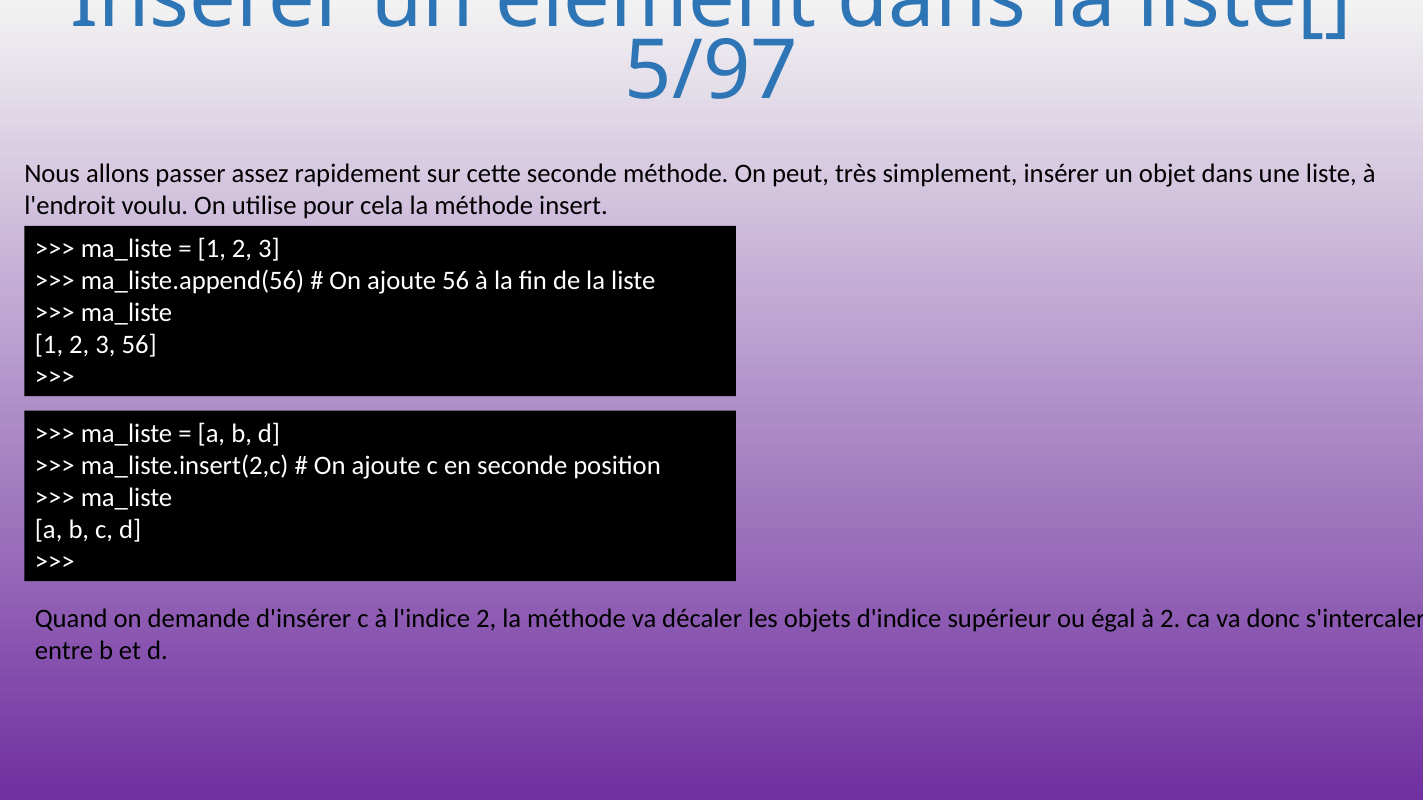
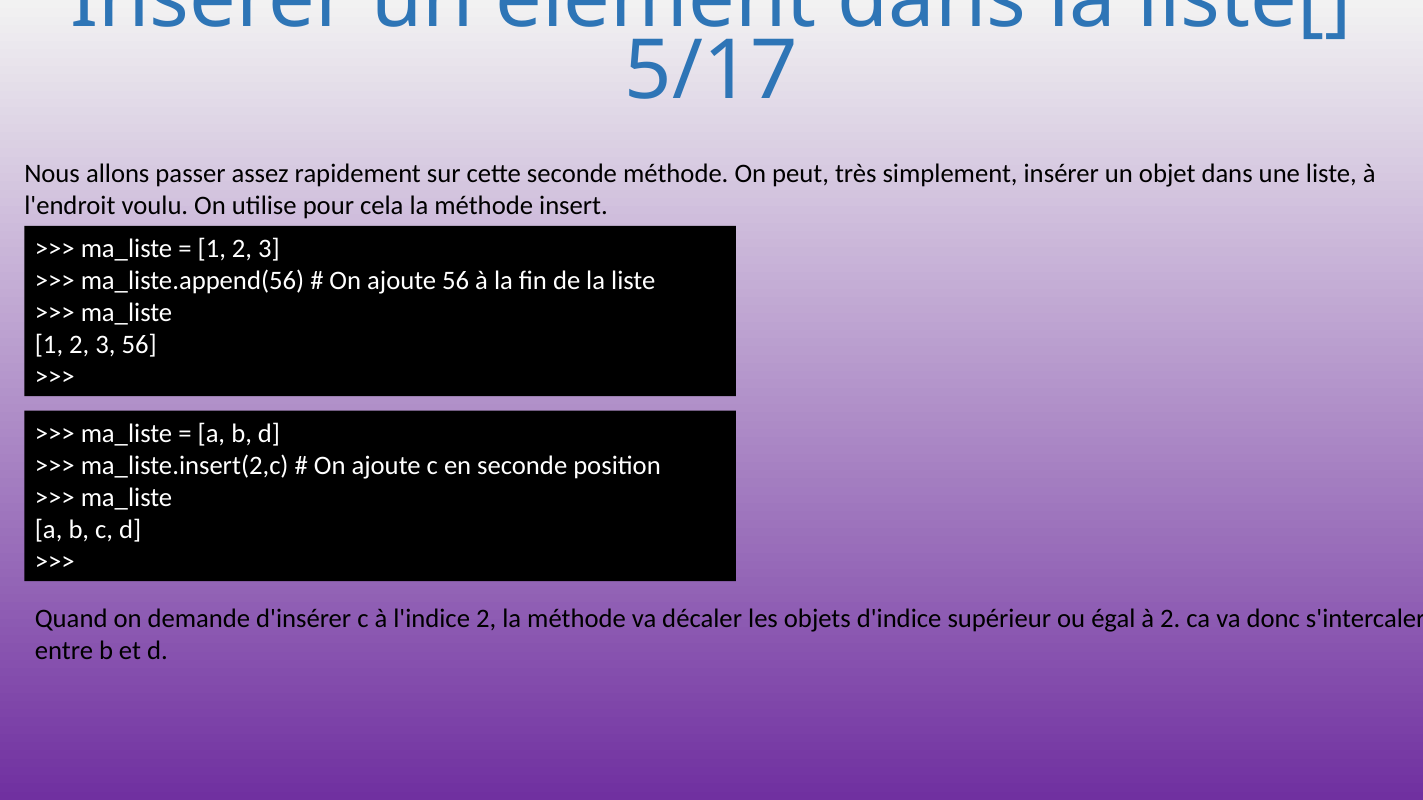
5/97: 5/97 -> 5/17 (711, 71)
